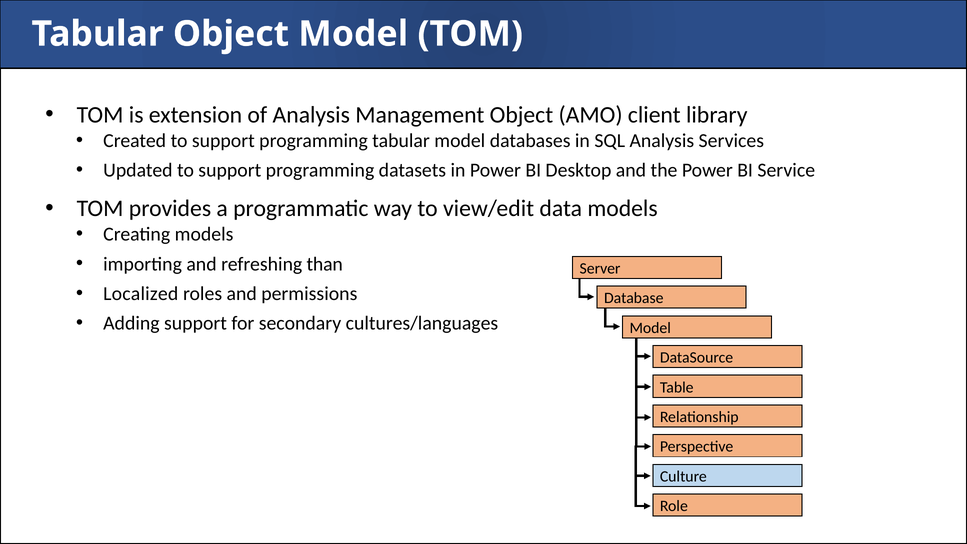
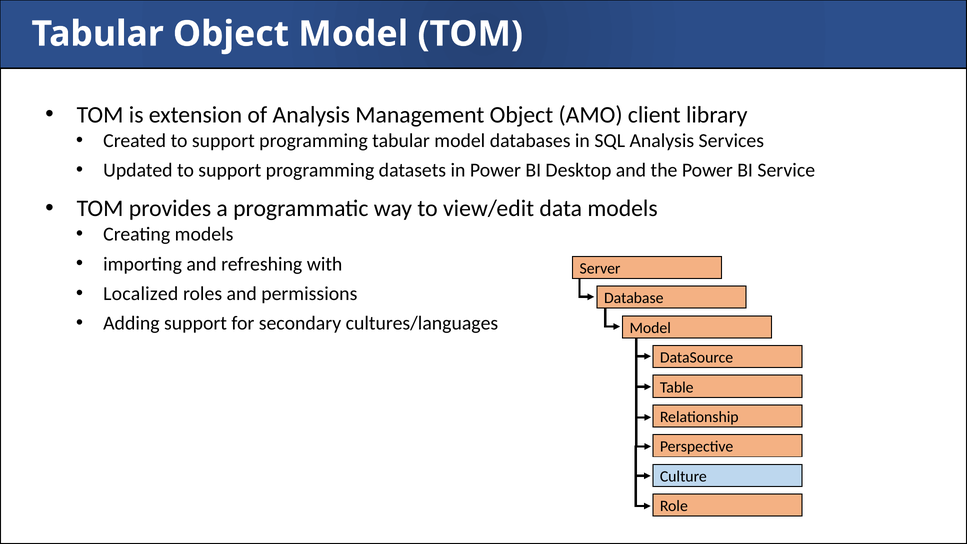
than: than -> with (325, 264)
